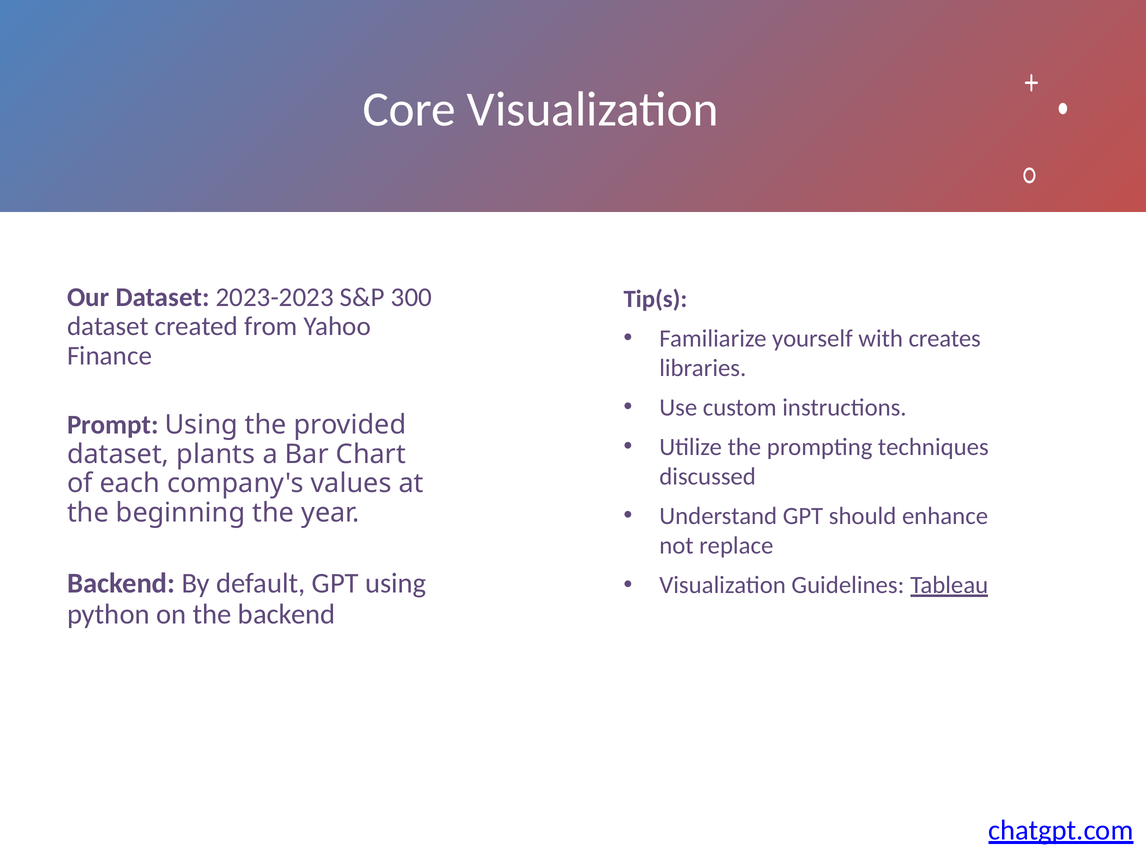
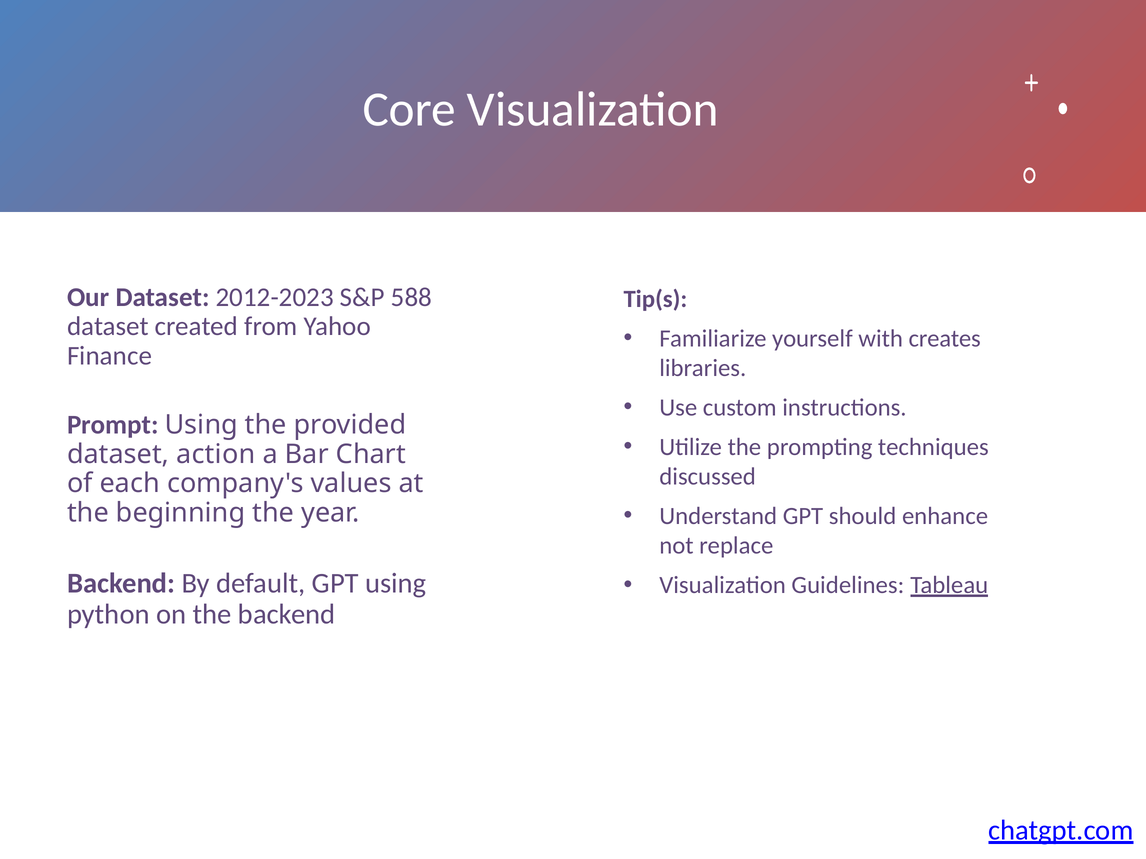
2023-2023: 2023-2023 -> 2012-2023 (275, 297)
300: 300 -> 588 (411, 297)
plants: plants -> action (216, 454)
